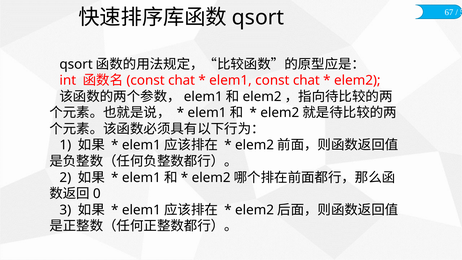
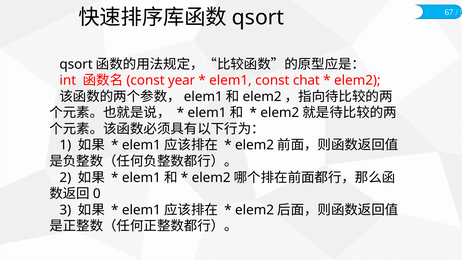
chat: chat -> year (182, 80)
